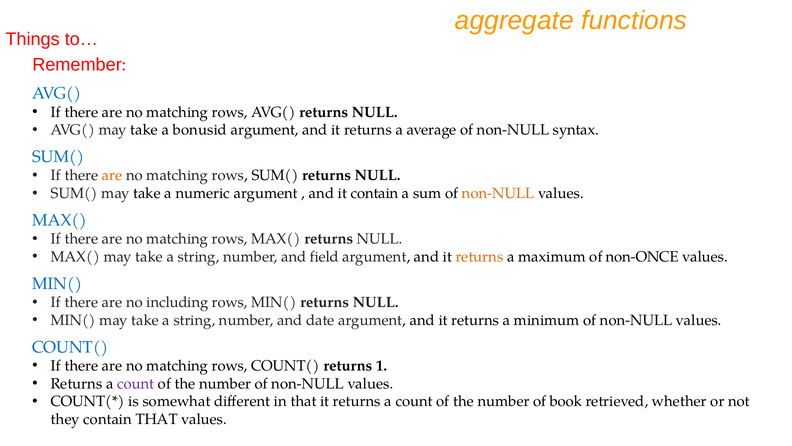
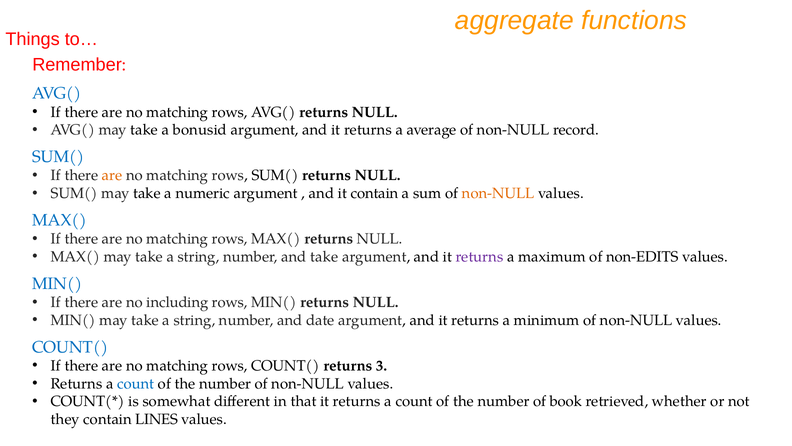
syntax: syntax -> record (576, 130)
and field: field -> take (324, 257)
returns colour: orange -> purple (479, 257)
non-ONCE: non-ONCE -> non-EDITS (642, 257)
1: 1 -> 3 (382, 365)
count colour: purple -> blue (136, 383)
contain THAT: THAT -> LINES (157, 419)
